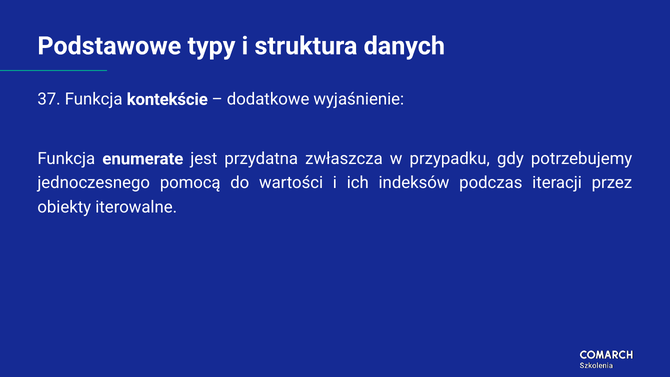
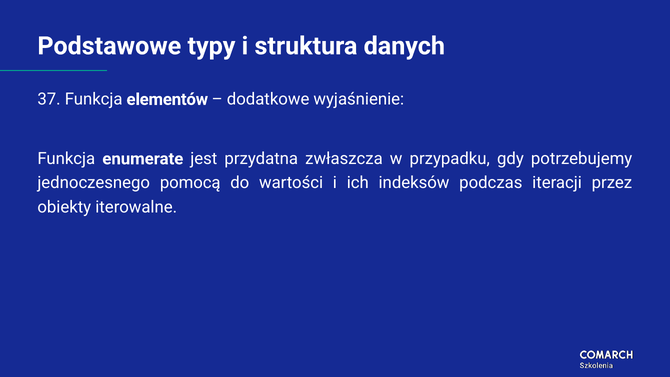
kontekście: kontekście -> elementów (167, 99)
